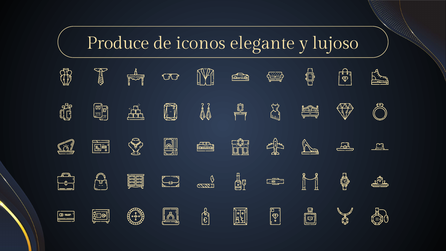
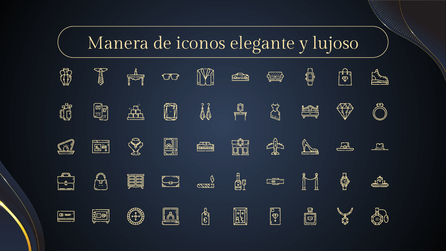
Produce: Produce -> Manera (118, 43)
